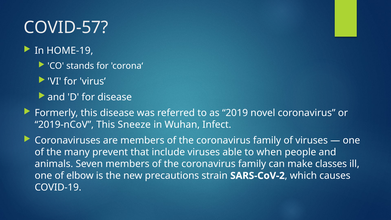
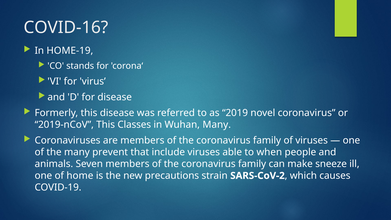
COVID-57: COVID-57 -> COVID-16 (66, 27)
Sneeze: Sneeze -> Classes (134, 125)
Wuhan Infect: Infect -> Many (217, 125)
classes: classes -> sneeze (331, 164)
elbow: elbow -> home (80, 176)
